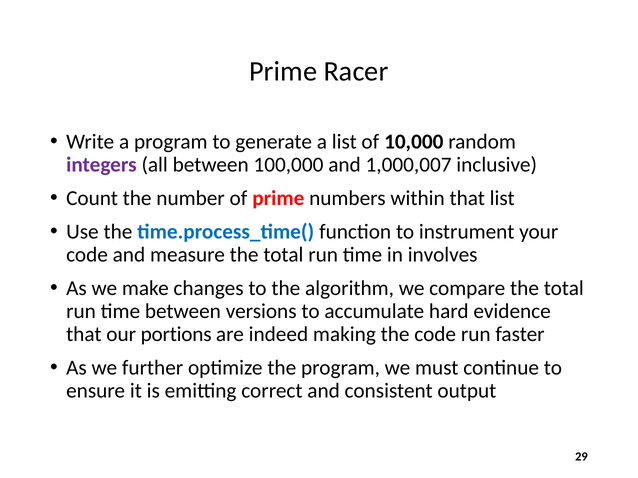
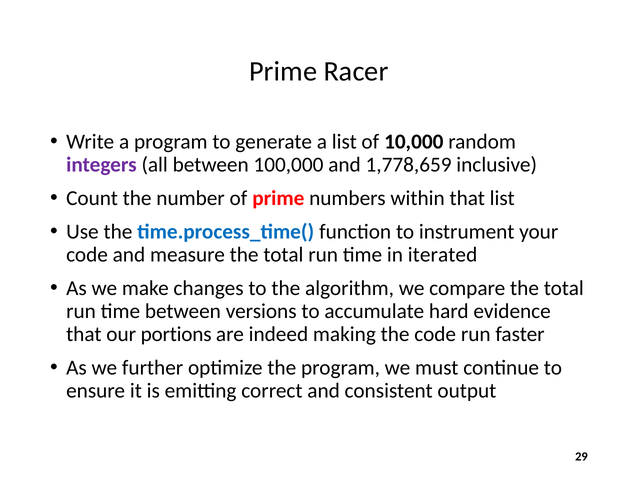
1,000,007: 1,000,007 -> 1,778,659 (409, 165)
involves: involves -> iterated (443, 255)
